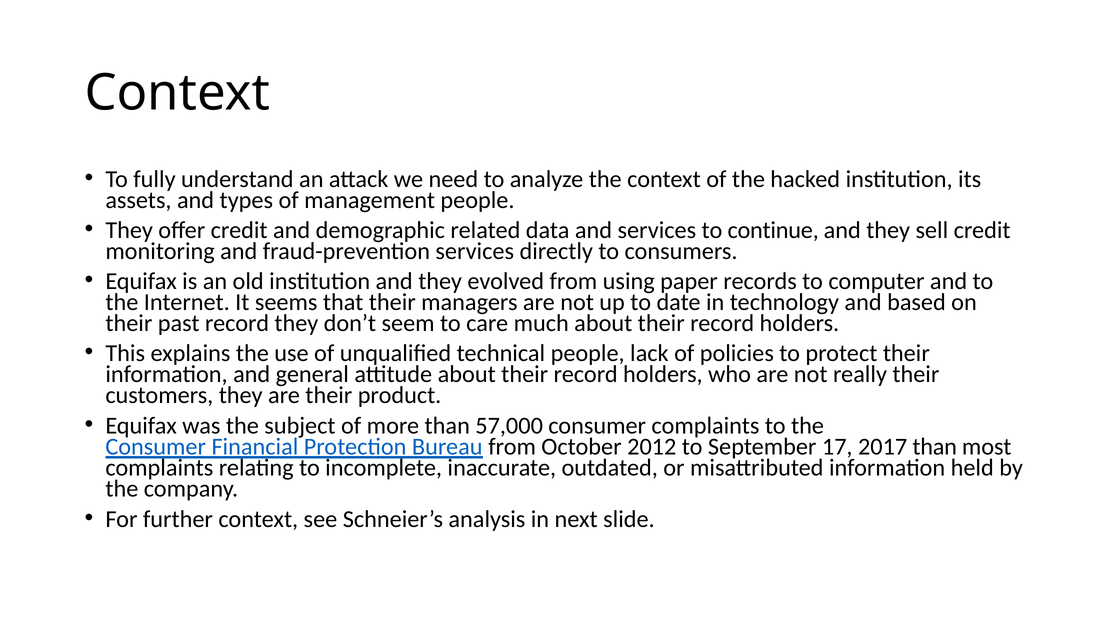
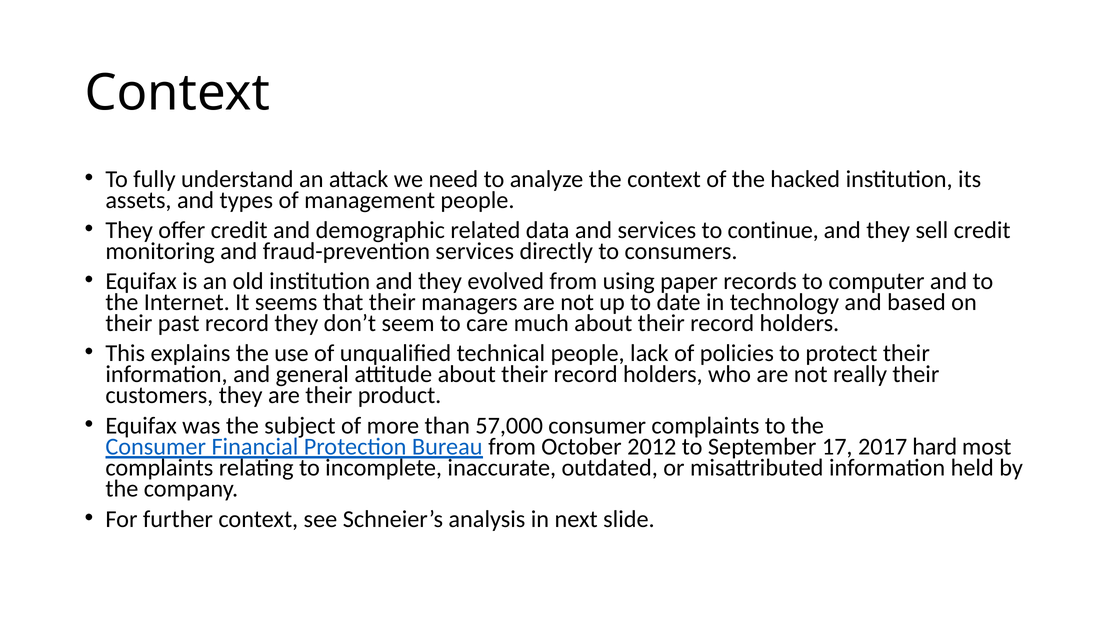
2017 than: than -> hard (935, 447)
